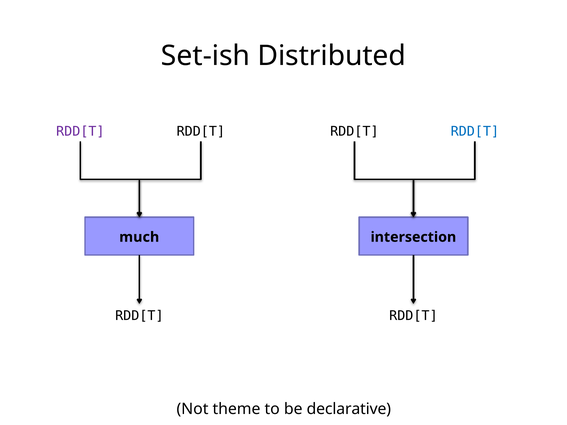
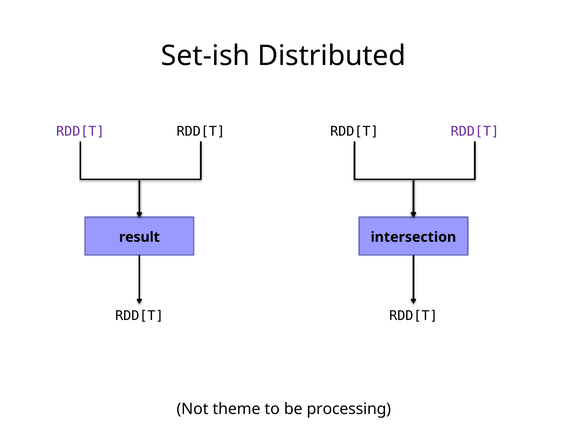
RDD[T colour: blue -> purple (475, 132)
much: much -> result (139, 237)
declarative: declarative -> processing (349, 409)
